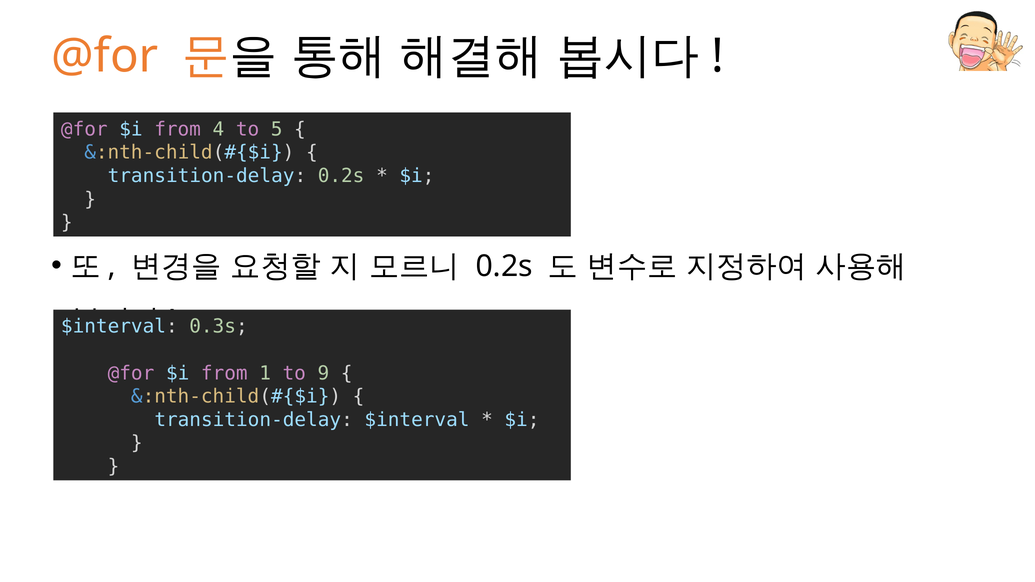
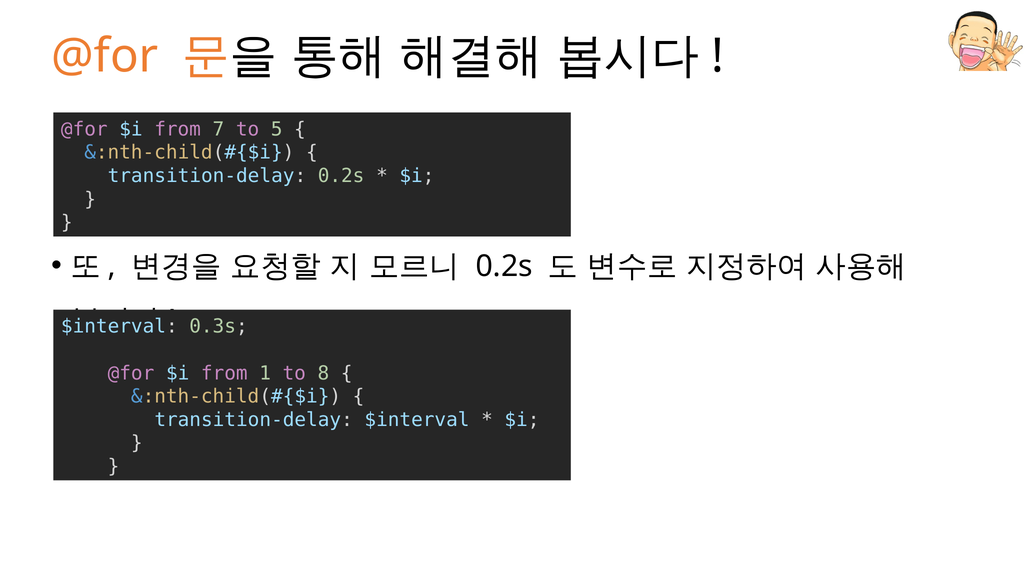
4: 4 -> 7 (218, 129)
9: 9 -> 8 (323, 373)
